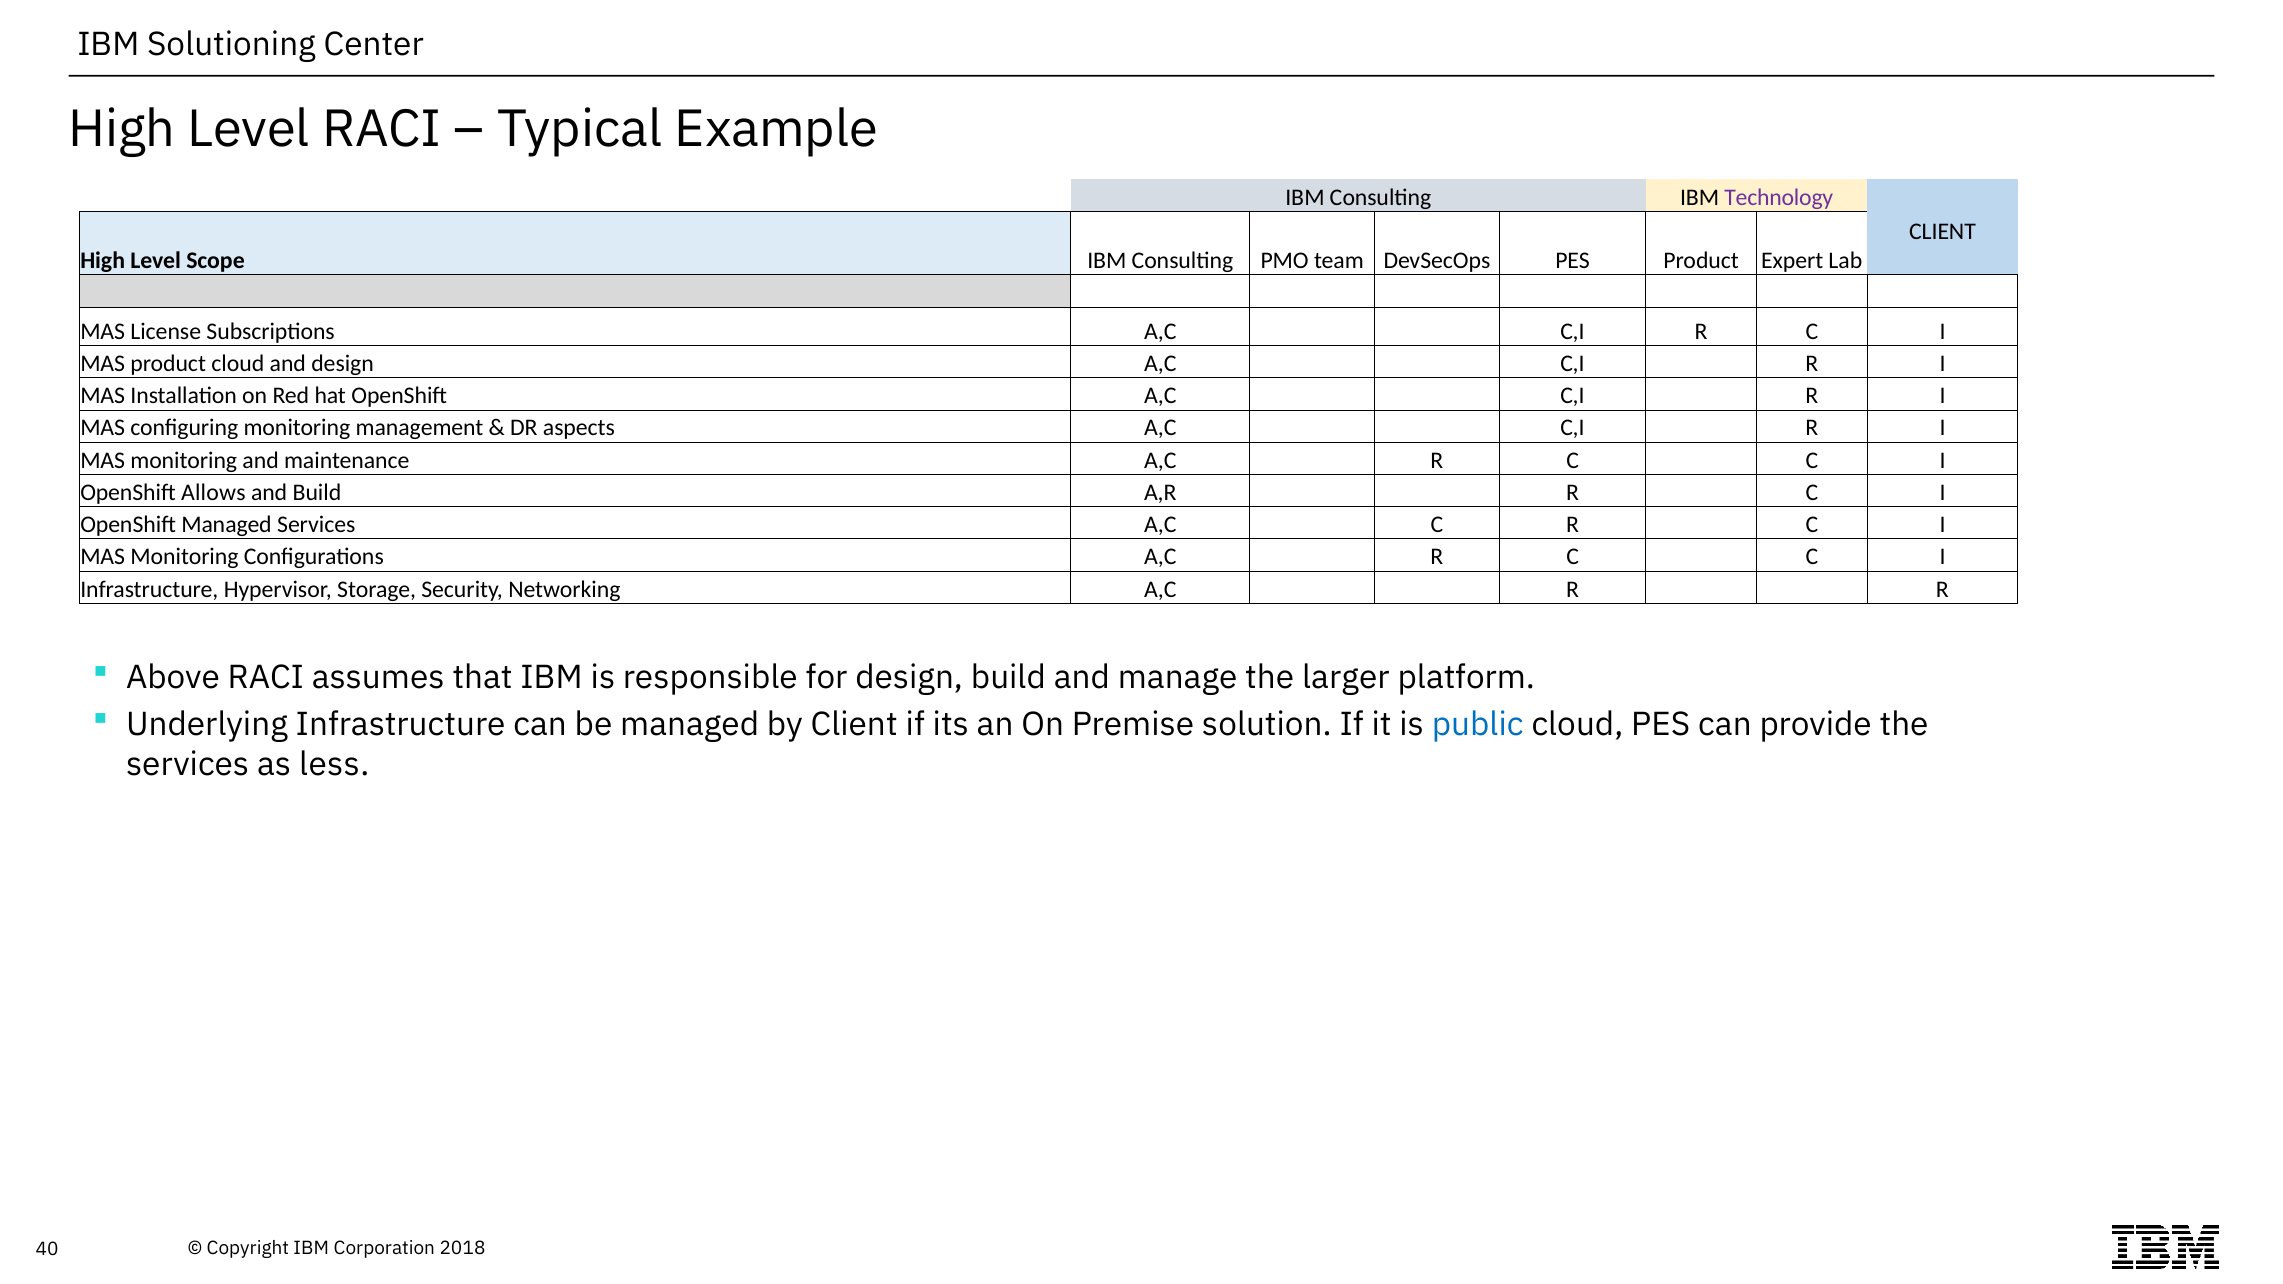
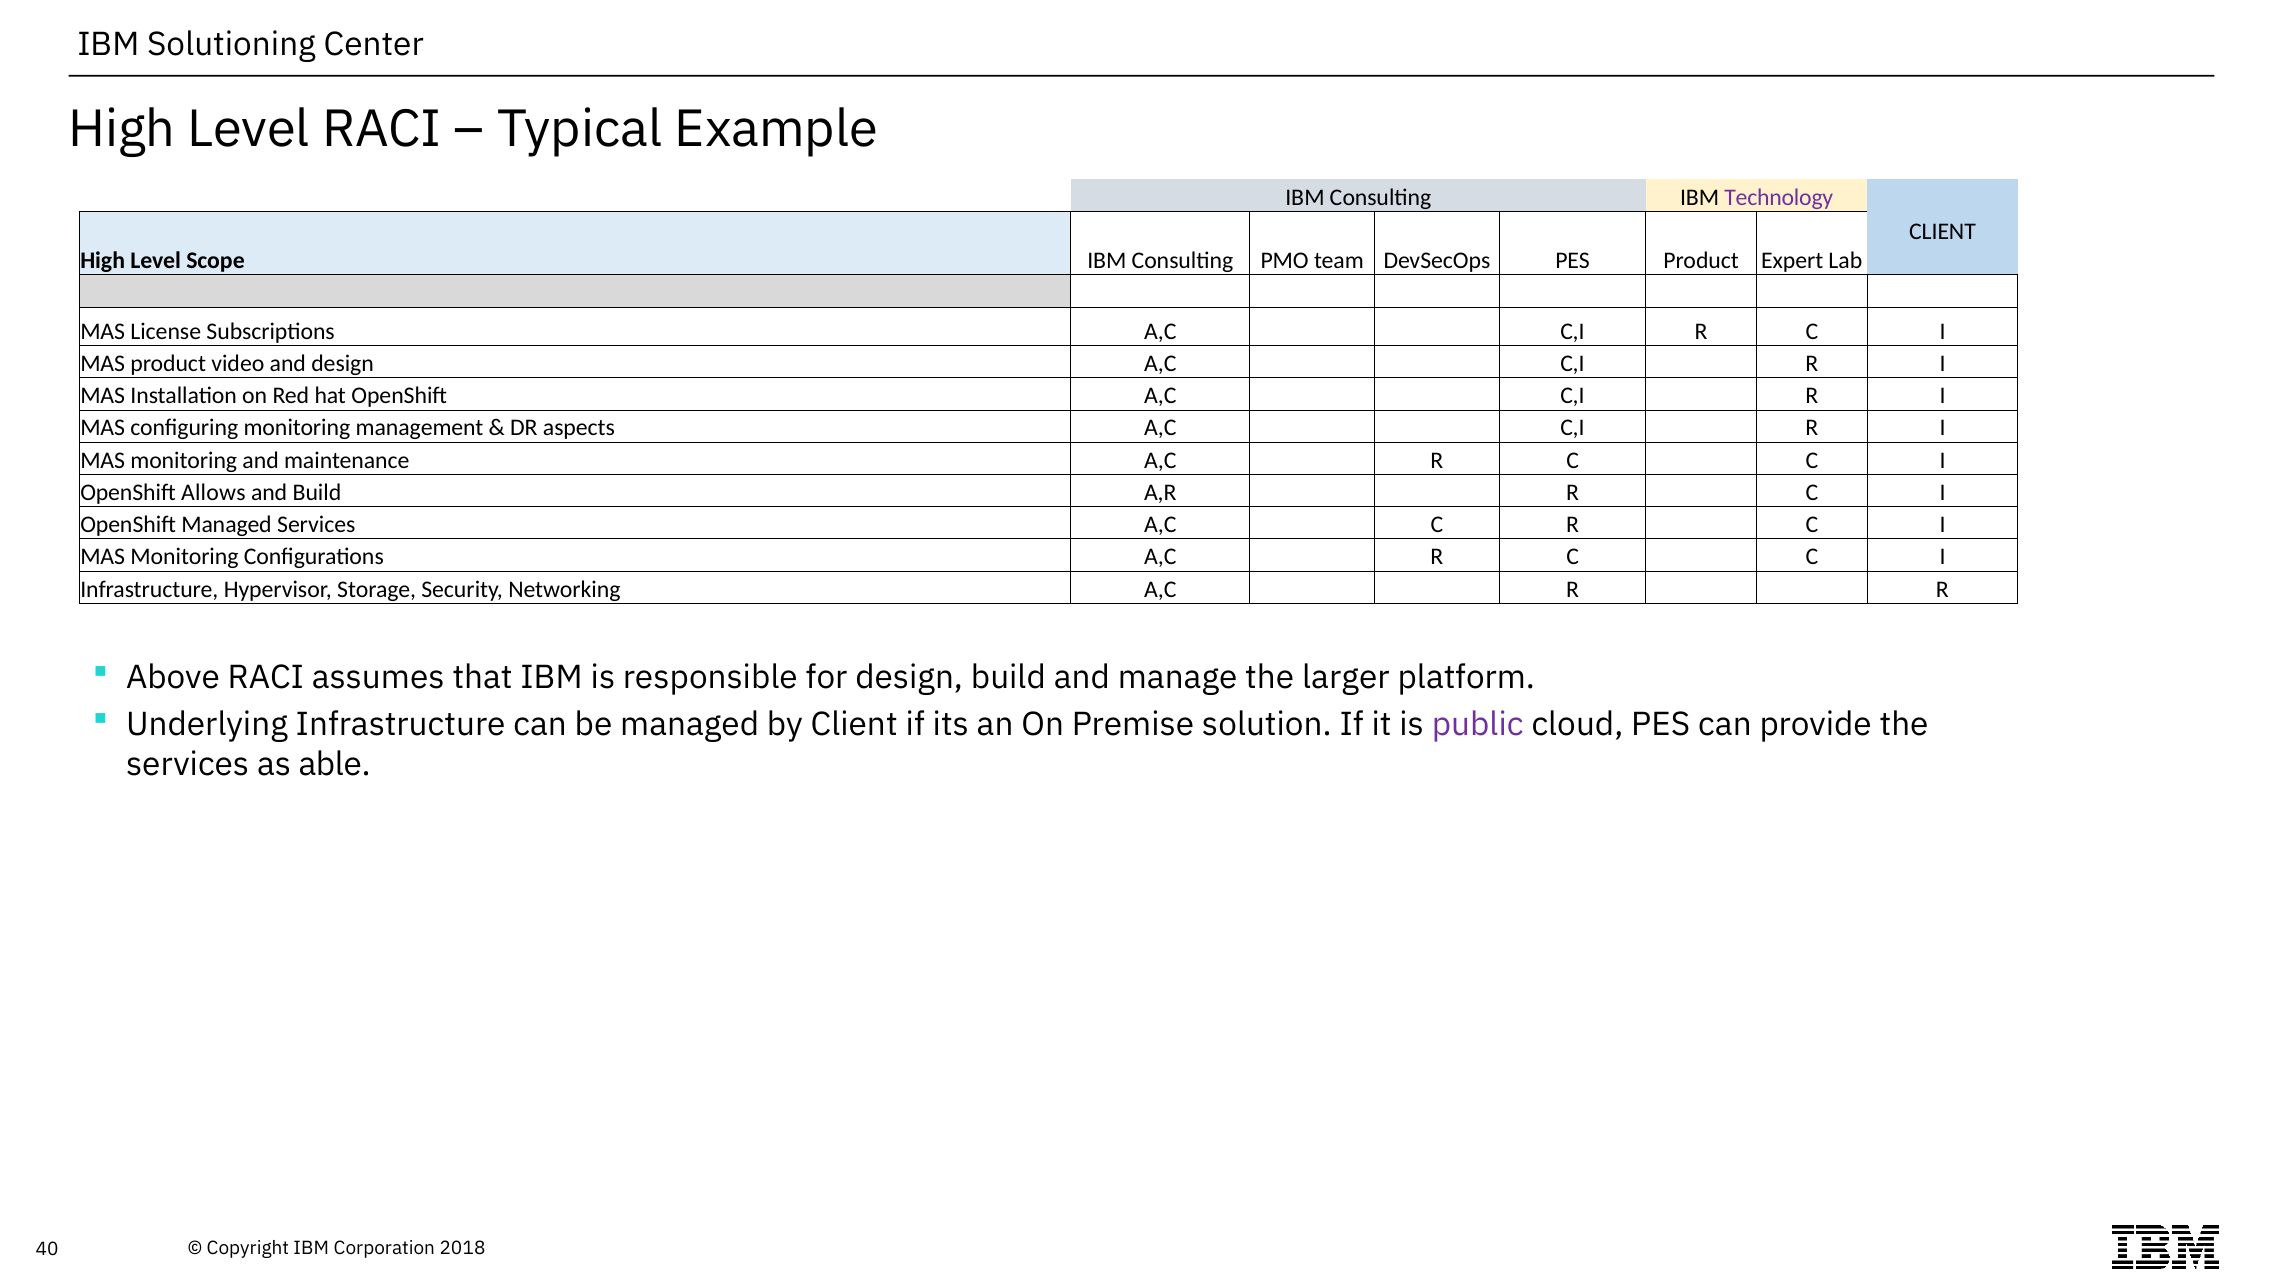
product cloud: cloud -> video (238, 364)
public colour: blue -> purple (1478, 725)
less: less -> able (335, 765)
